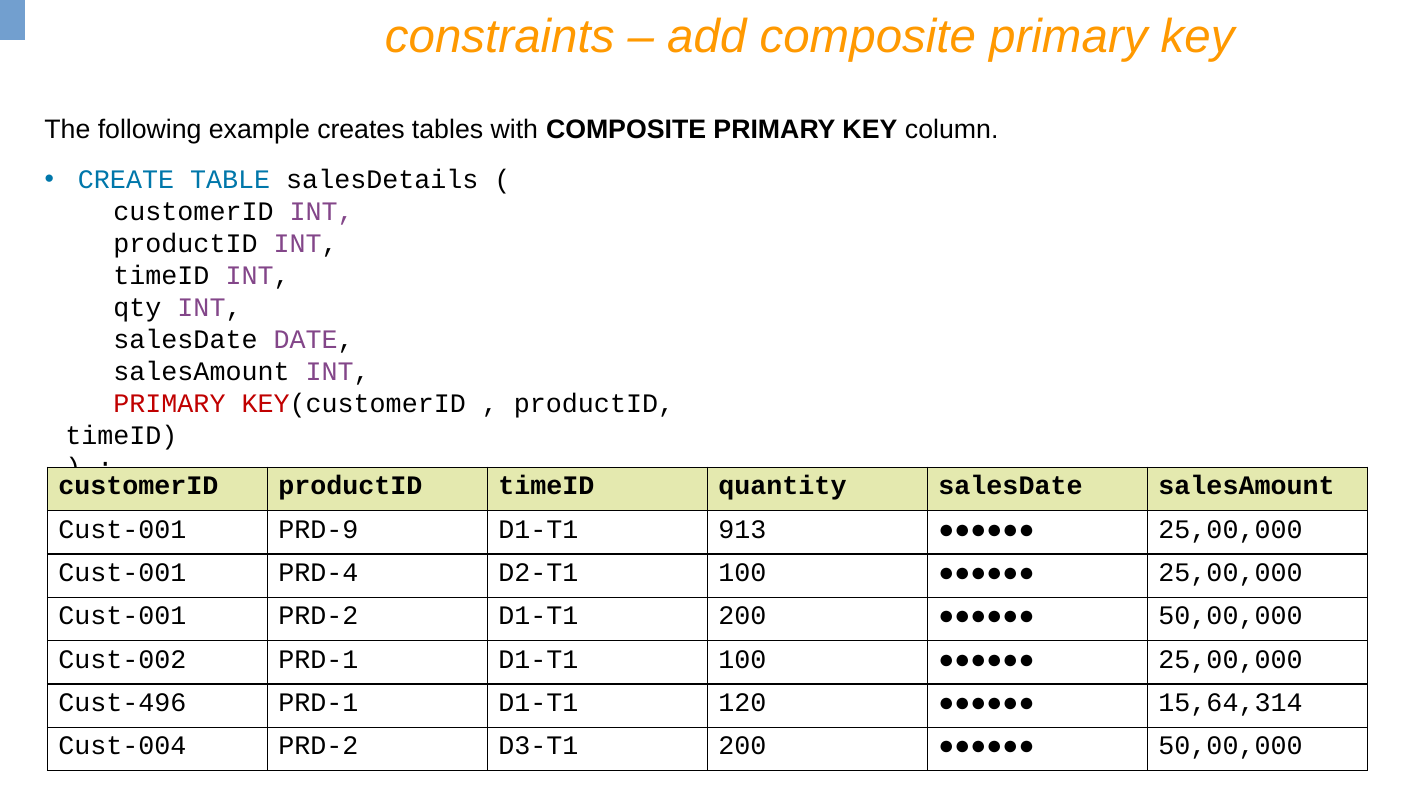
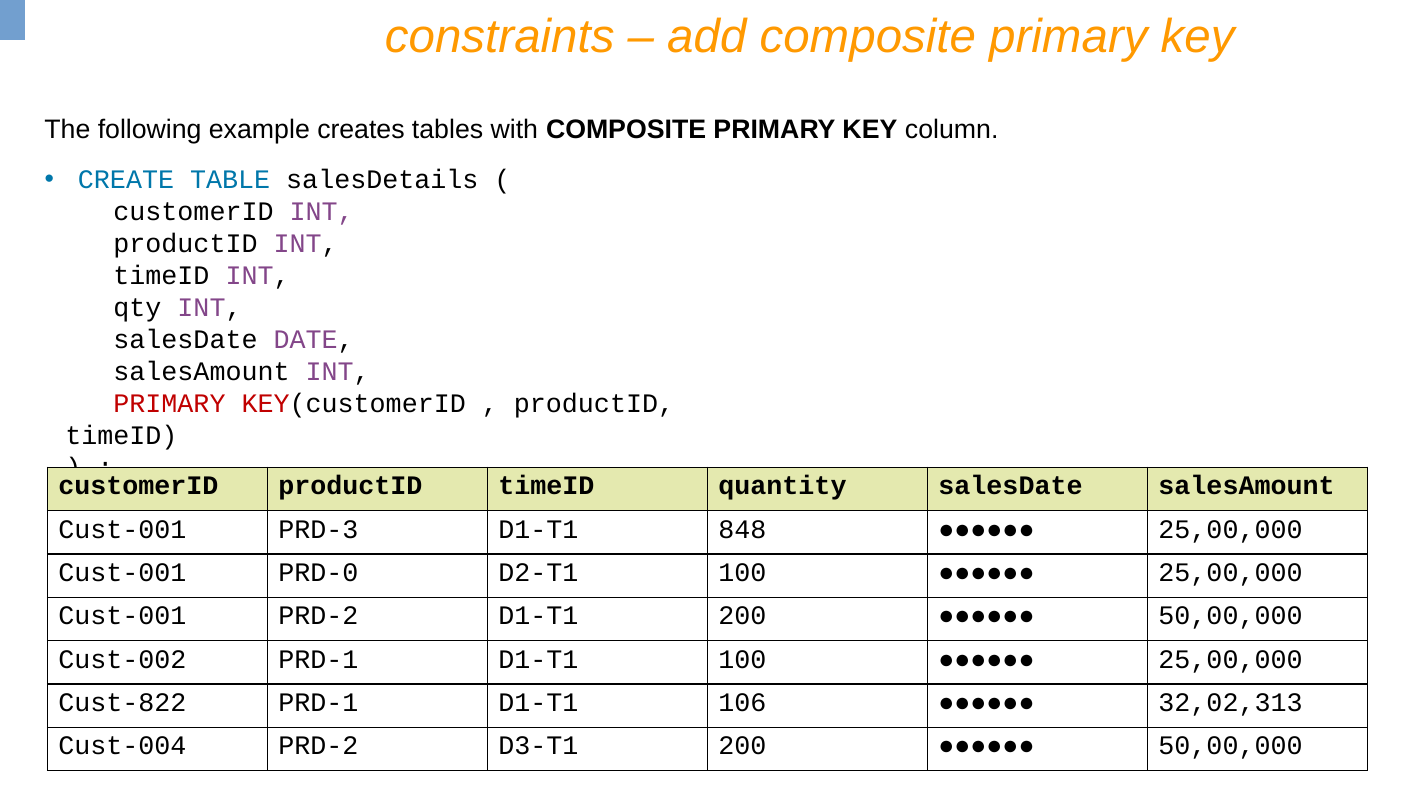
PRD-9: PRD-9 -> PRD-3 (318, 529)
913: 913 -> 848 (742, 529)
PRD-4: PRD-4 -> PRD-0 (318, 573)
Cust-496: Cust-496 -> Cust-822 (122, 703)
120: 120 -> 106 (742, 703)
15,64,314: 15,64,314 -> 32,02,313 (1231, 703)
